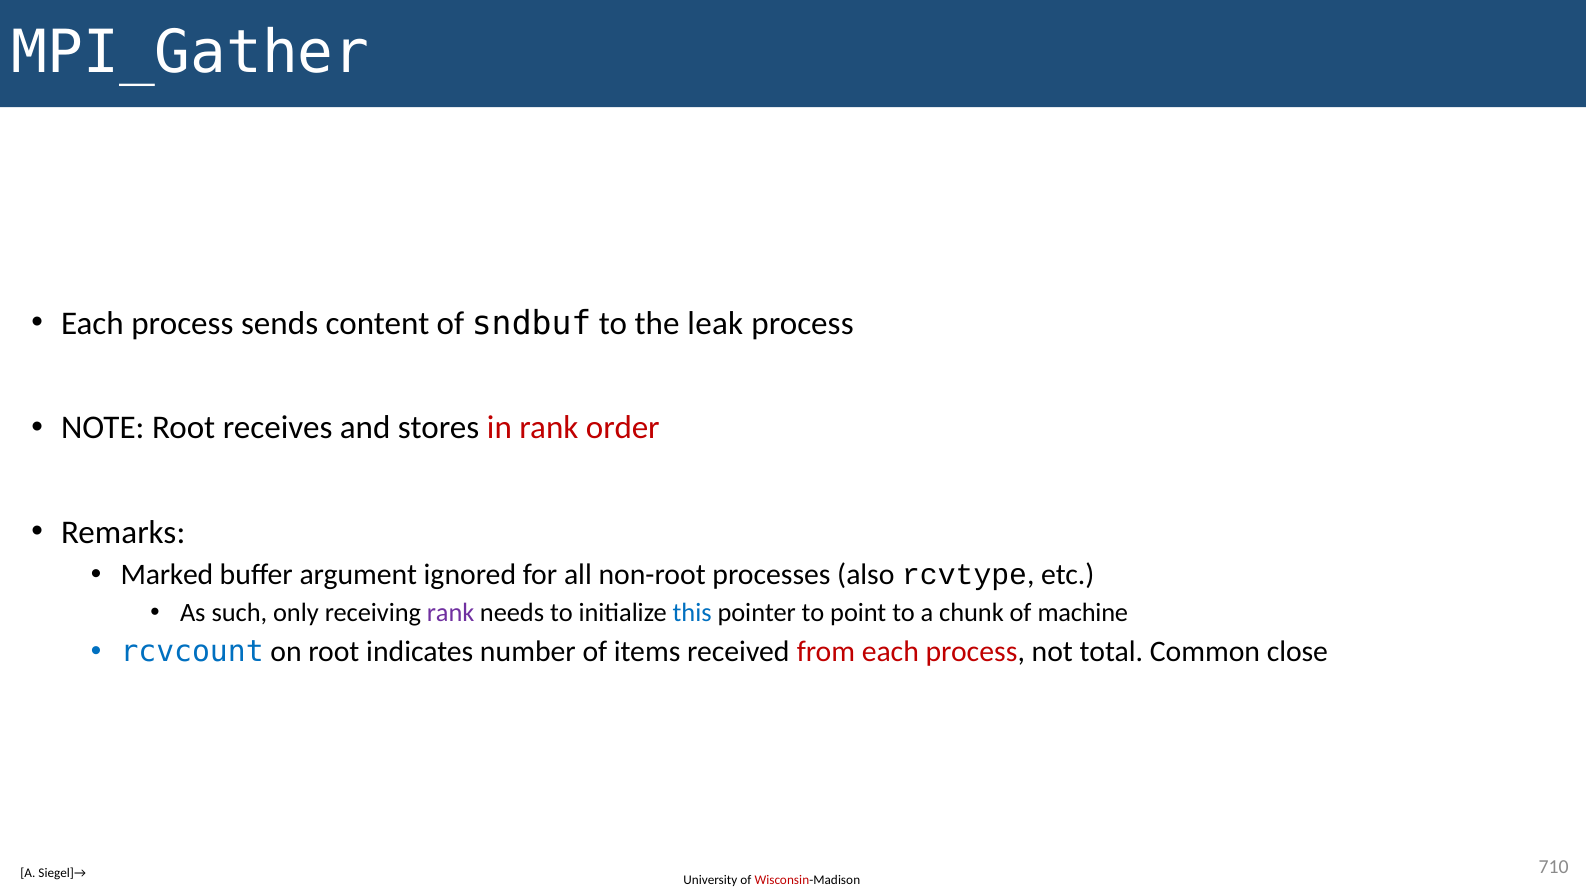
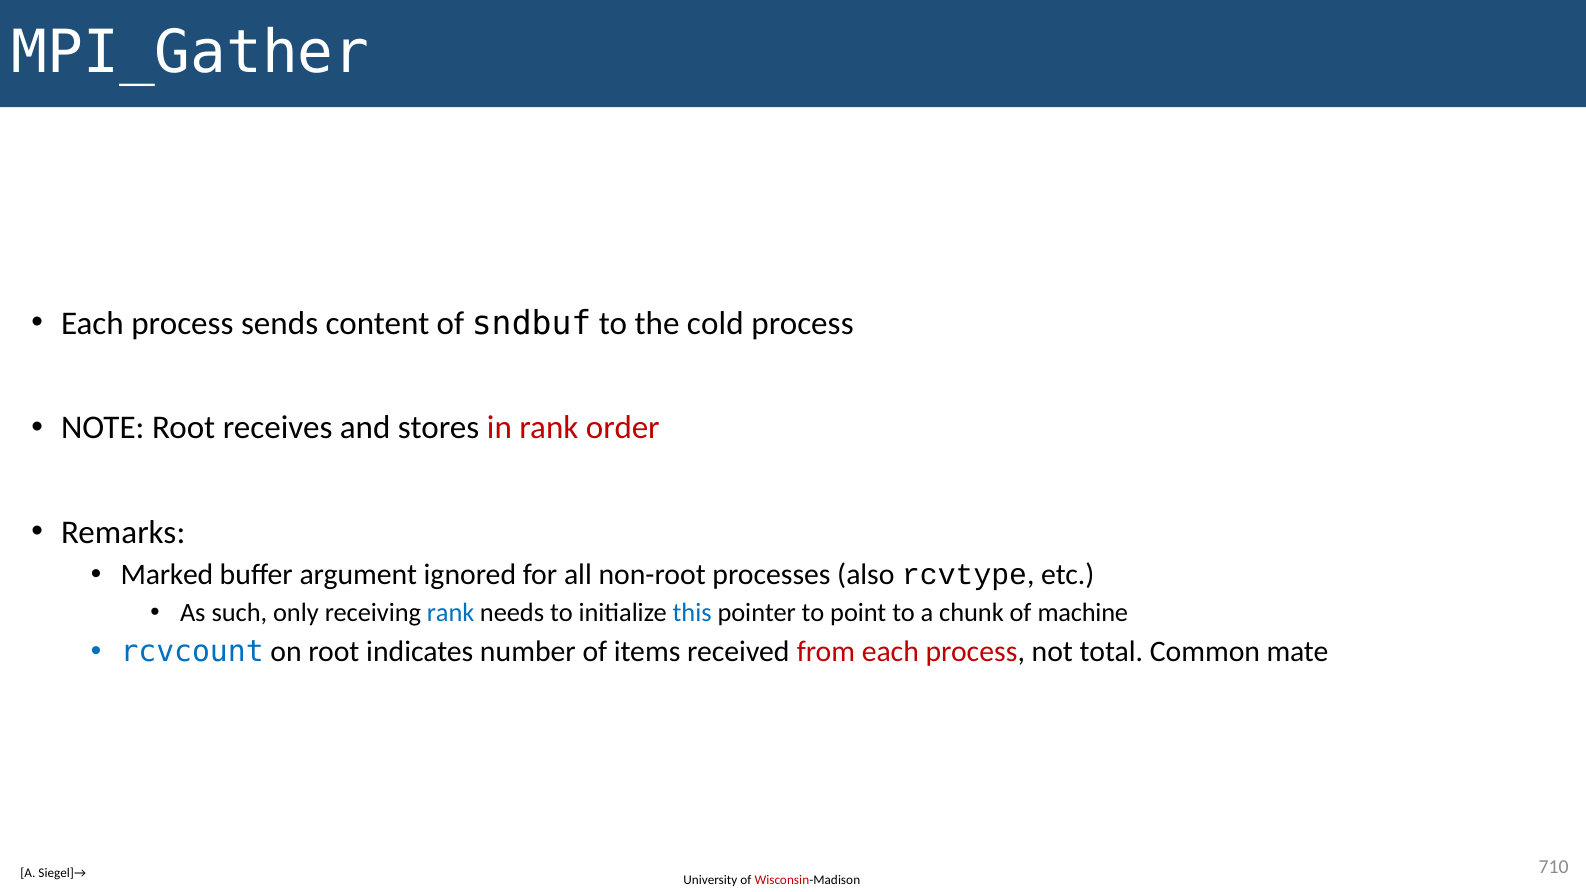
leak: leak -> cold (715, 323)
rank colour: purple -> blue (451, 613)
close: close -> mate (1297, 652)
